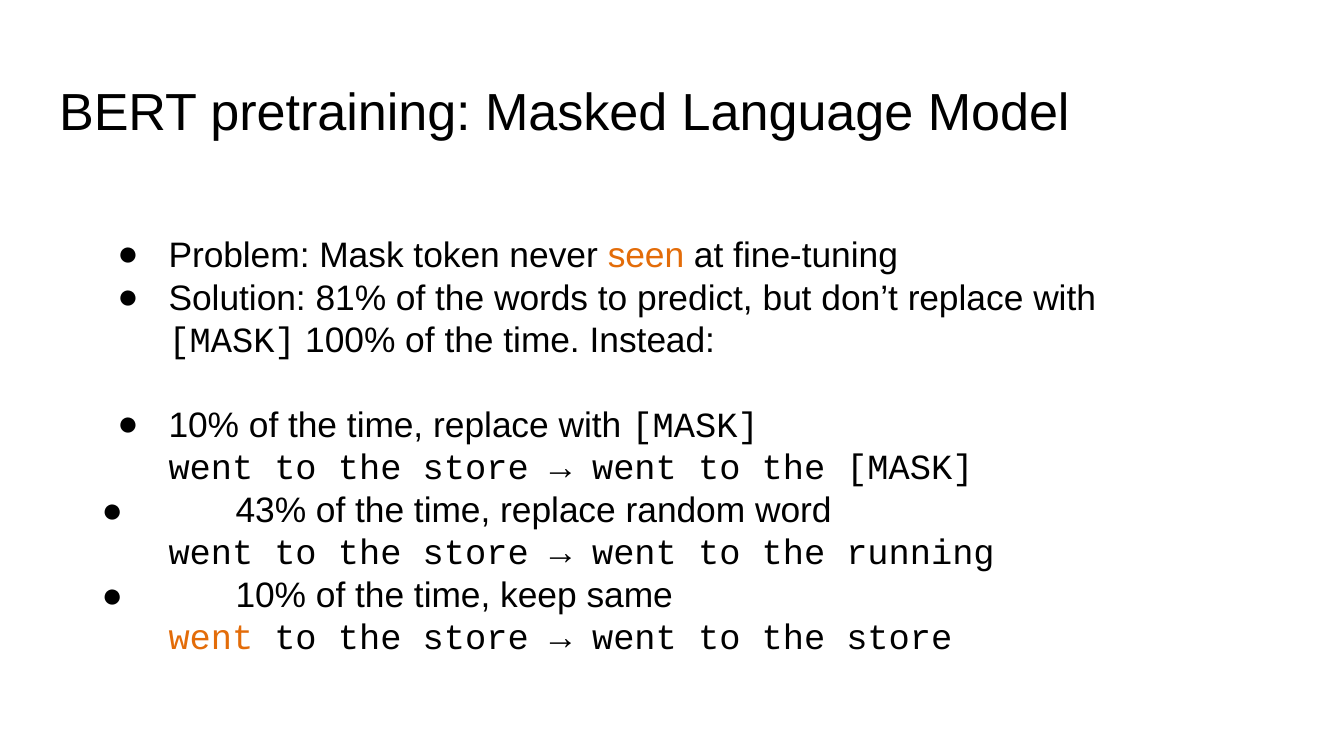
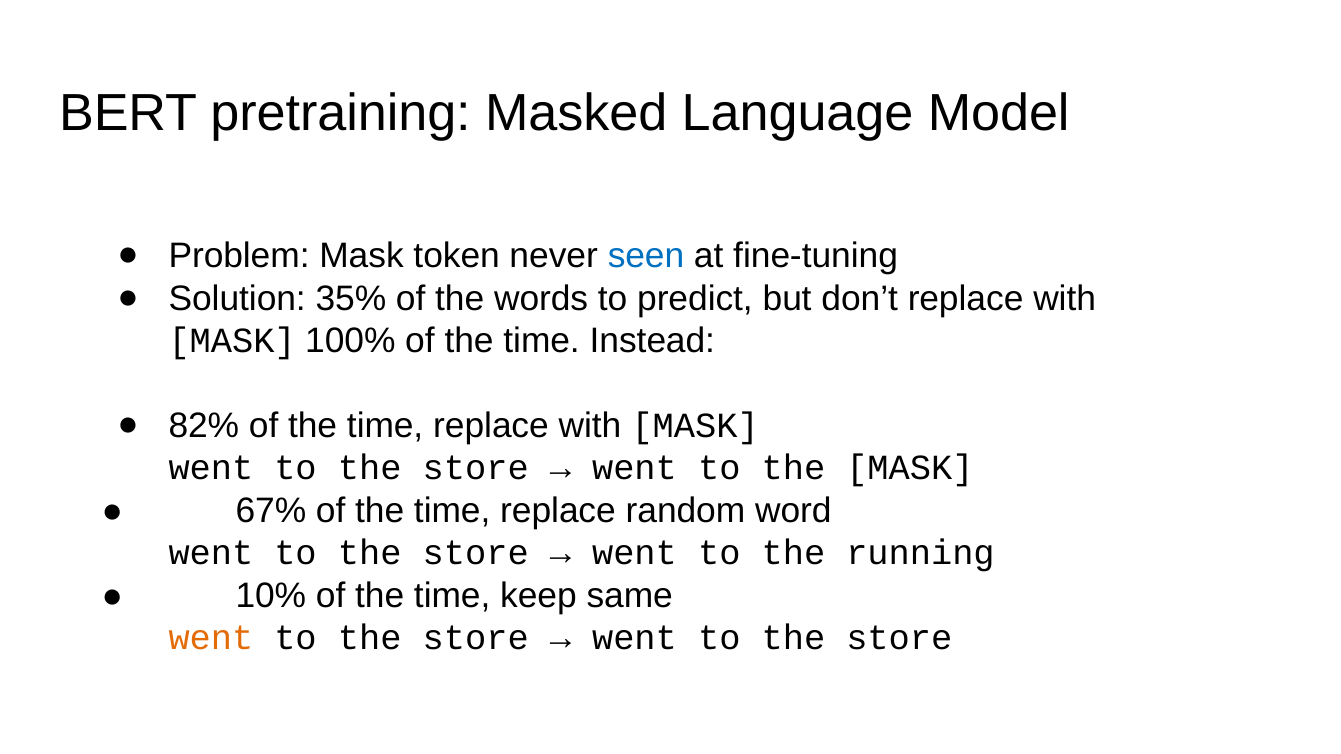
seen colour: orange -> blue (646, 256)
81%: 81% -> 35% (351, 299)
10%: 10% -> 82% (204, 426)
43%: 43% -> 67% (271, 511)
